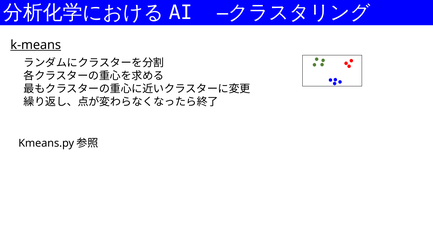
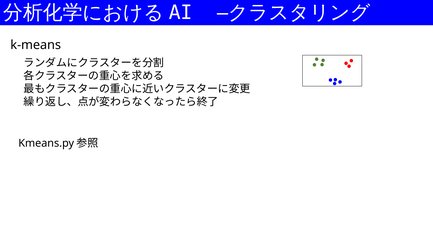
k-means underline: present -> none (36, 45)
